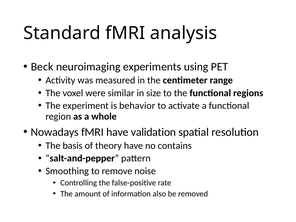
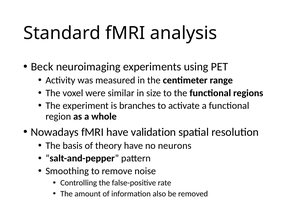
behavior: behavior -> branches (137, 106)
contains: contains -> neurons (175, 146)
